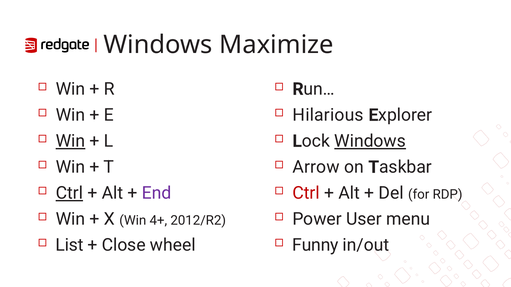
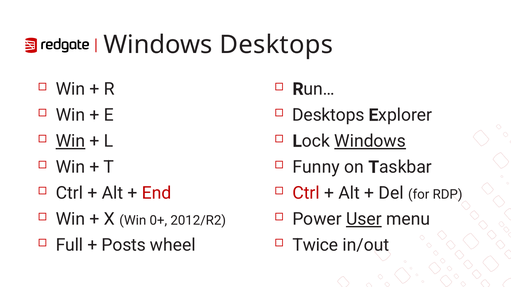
Windows Maximize: Maximize -> Desktops (276, 45)
Hilarious: Hilarious -> Desktops (328, 115)
Arrow: Arrow -> Funny (316, 167)
Ctrl underline: present -> none (69, 193)
End colour: purple -> red (157, 193)
4+: 4+ -> 0+ (158, 221)
User underline: none -> present (364, 219)
List: List -> Full (69, 245)
Close: Close -> Posts (124, 245)
Funny: Funny -> Twice (315, 245)
